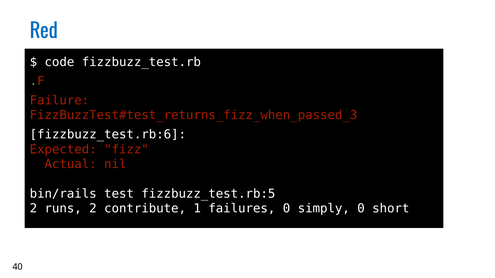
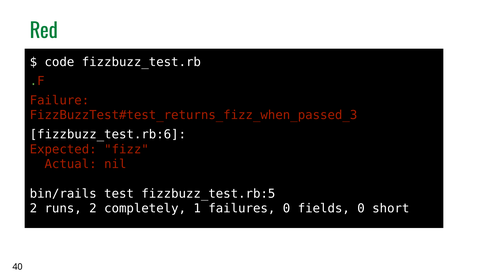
Red colour: blue -> green (44, 31)
contribute: contribute -> completely (145, 209)
simply: simply -> fields (324, 209)
